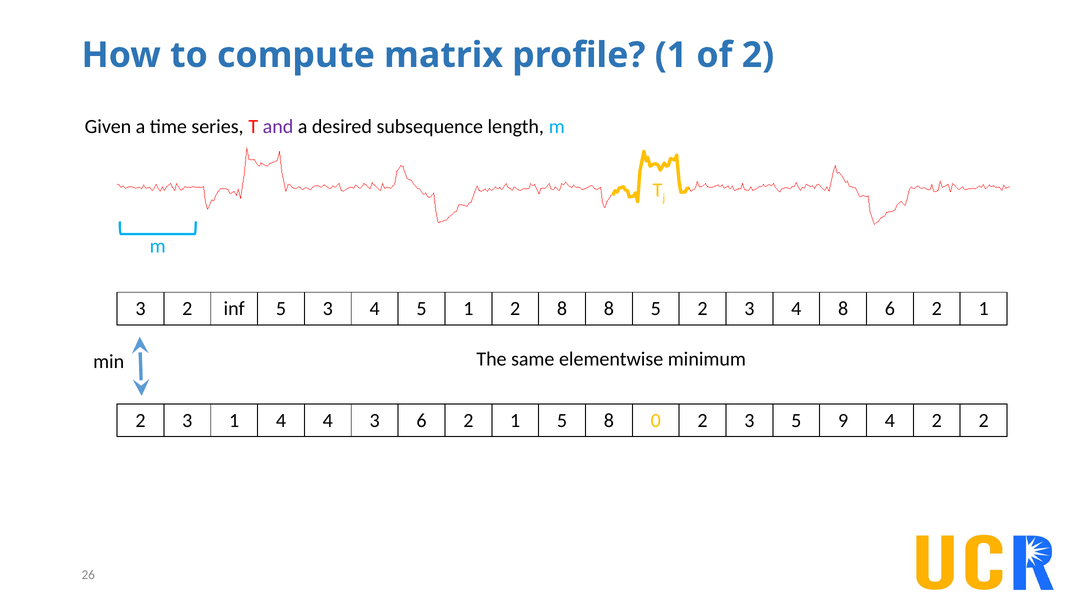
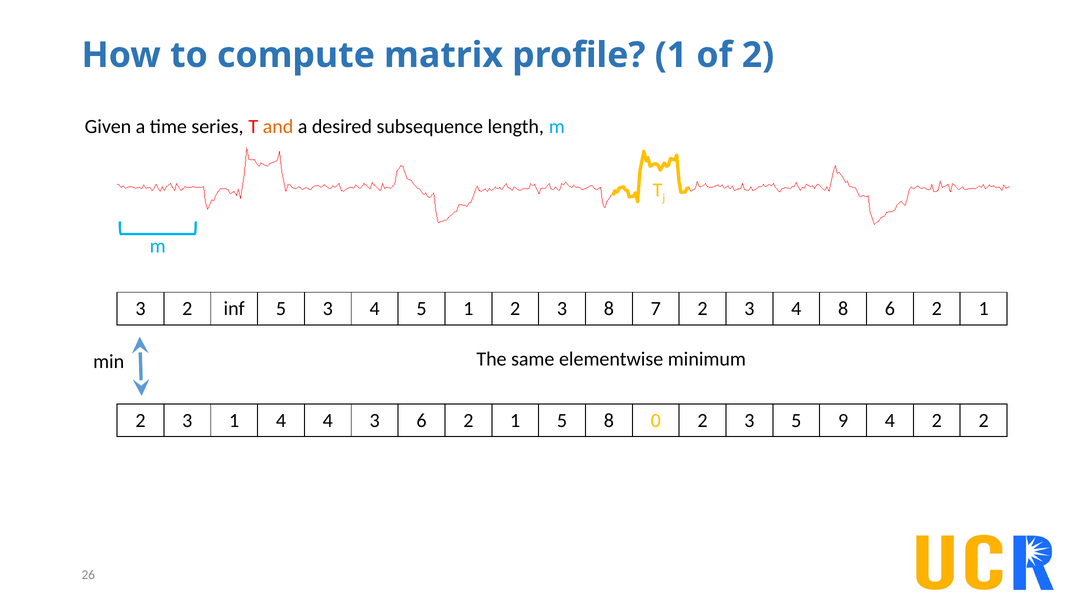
and colour: purple -> orange (278, 126)
1 2 8: 8 -> 3 (562, 308)
8 5: 5 -> 7 (656, 308)
